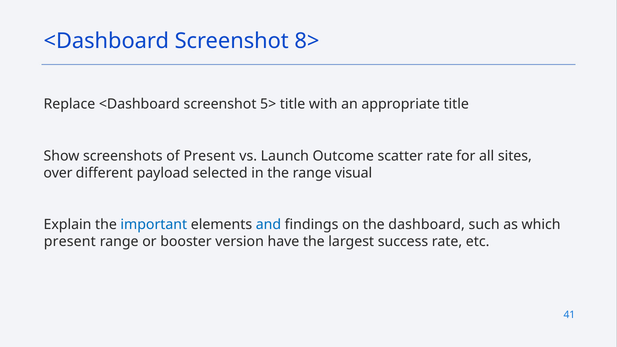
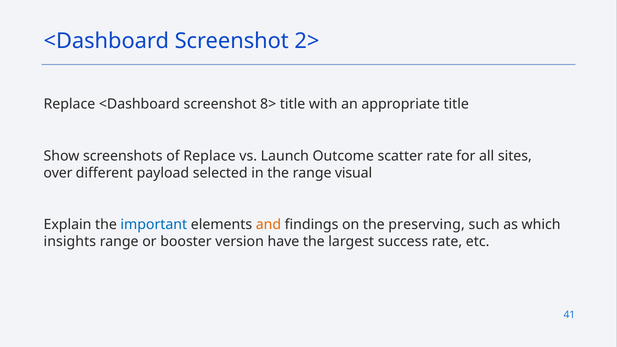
8>: 8> -> 2> (307, 41)
5>: 5> -> 8> (268, 104)
of Present: Present -> Replace (209, 156)
and colour: blue -> orange (268, 225)
dashboard: dashboard -> preserving (427, 225)
present: present -> insights (70, 242)
